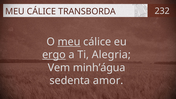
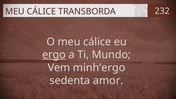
meu underline: present -> none (69, 42)
Alegria: Alegria -> Mundo (111, 55)
minh’água: minh’água -> minh’ergo (99, 68)
